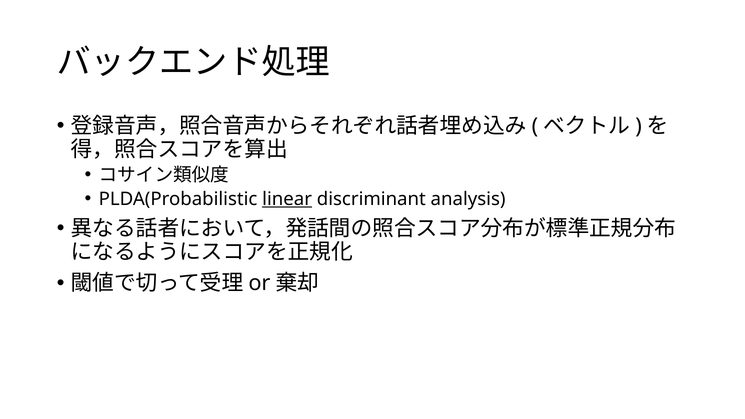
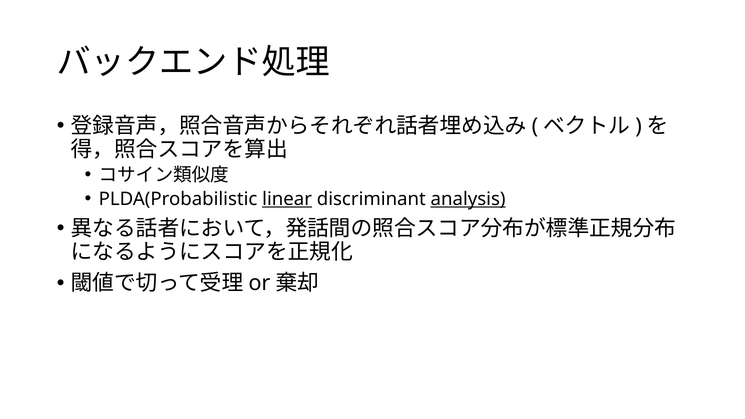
analysis underline: none -> present (468, 199)
